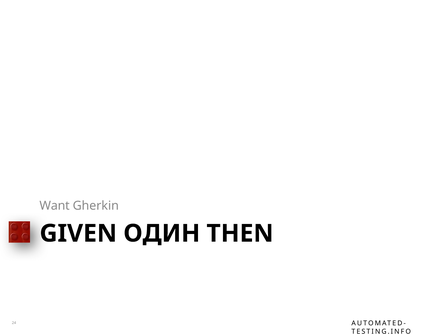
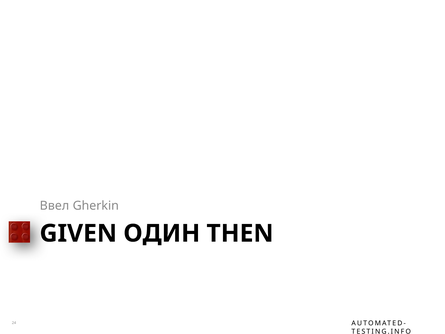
Want: Want -> Ввел (54, 206)
